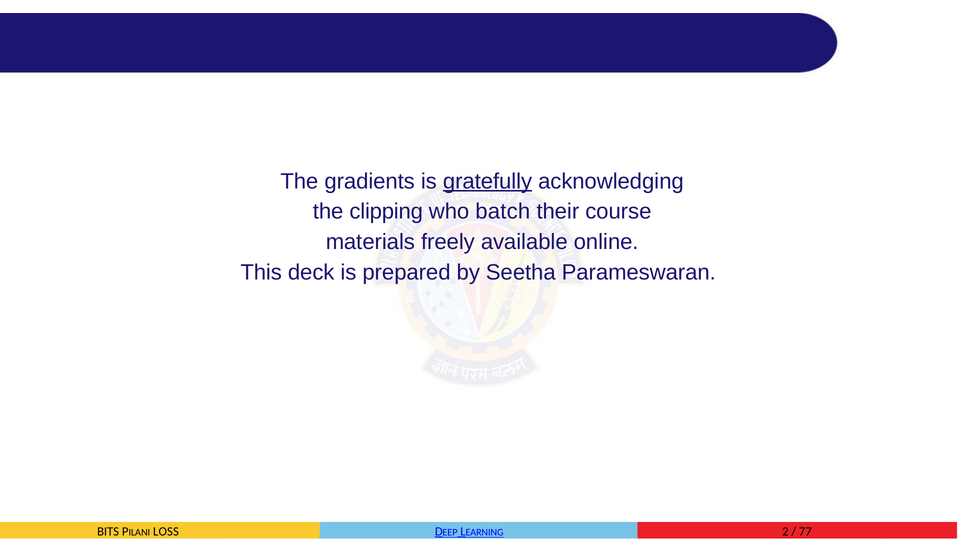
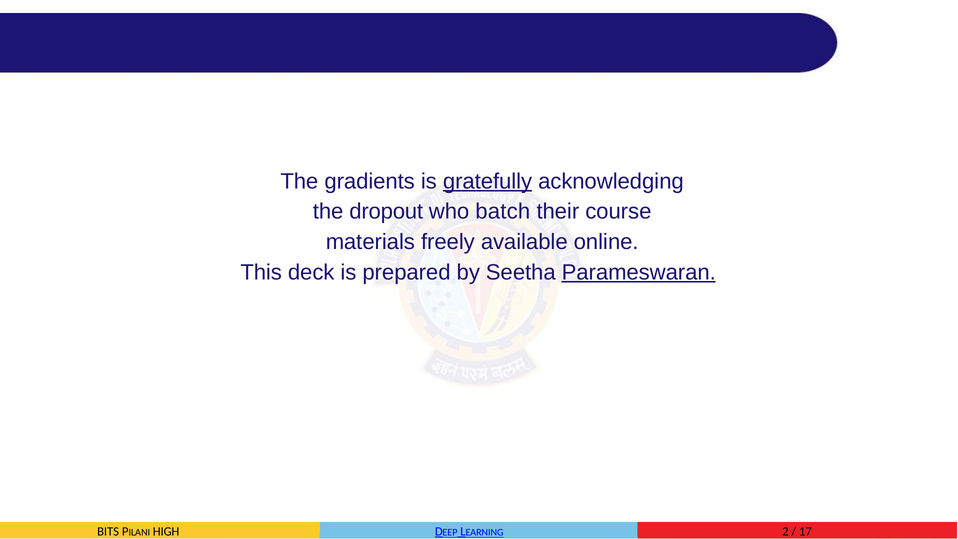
clipping: clipping -> dropout (386, 212)
Parameswaran underline: none -> present (639, 272)
LOSS: LOSS -> HIGH (166, 531)
77: 77 -> 17 (805, 532)
